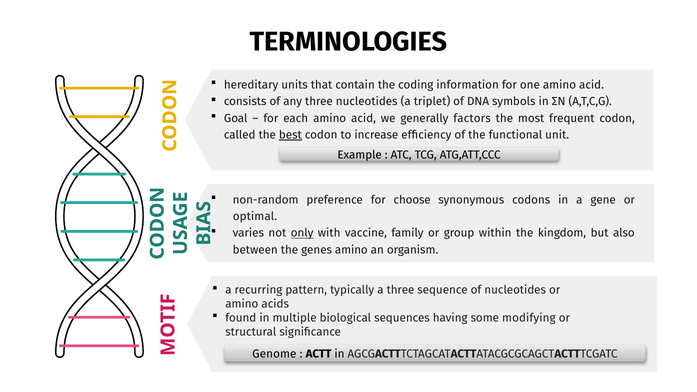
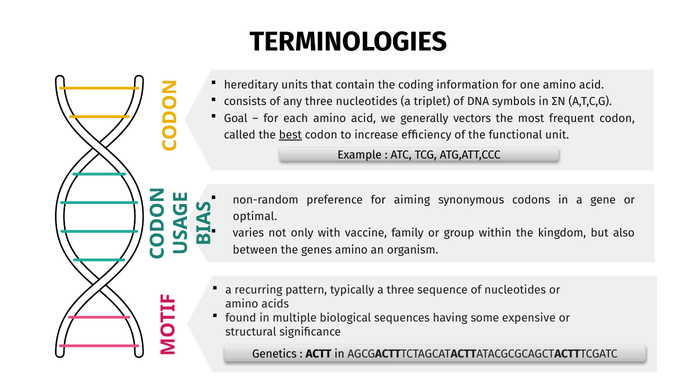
factors: factors -> vectors (472, 118)
choose: choose -> aiming (412, 200)
only underline: present -> none (302, 233)
modifying: modifying -> expensive (529, 318)
Genome: Genome -> Genetics (274, 354)
